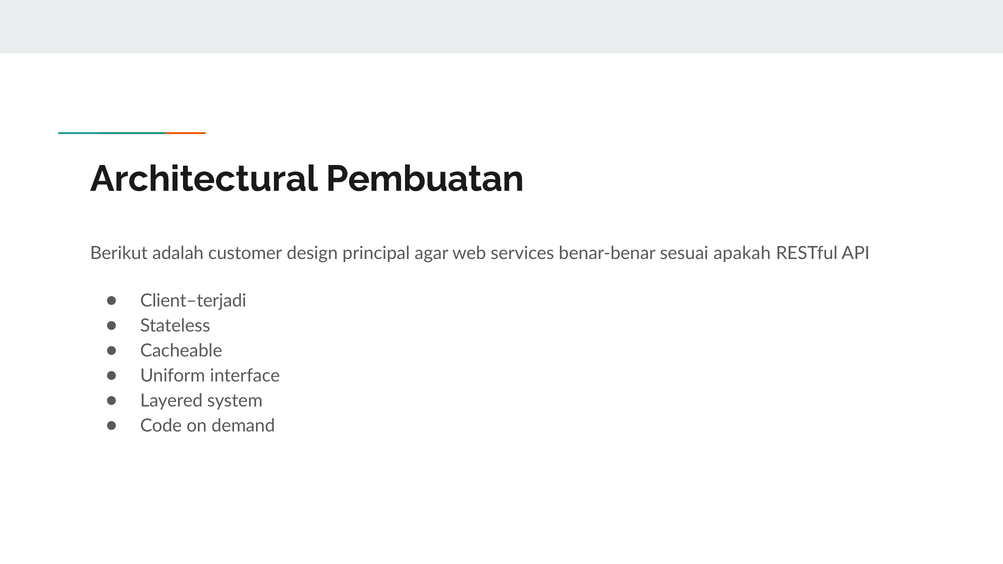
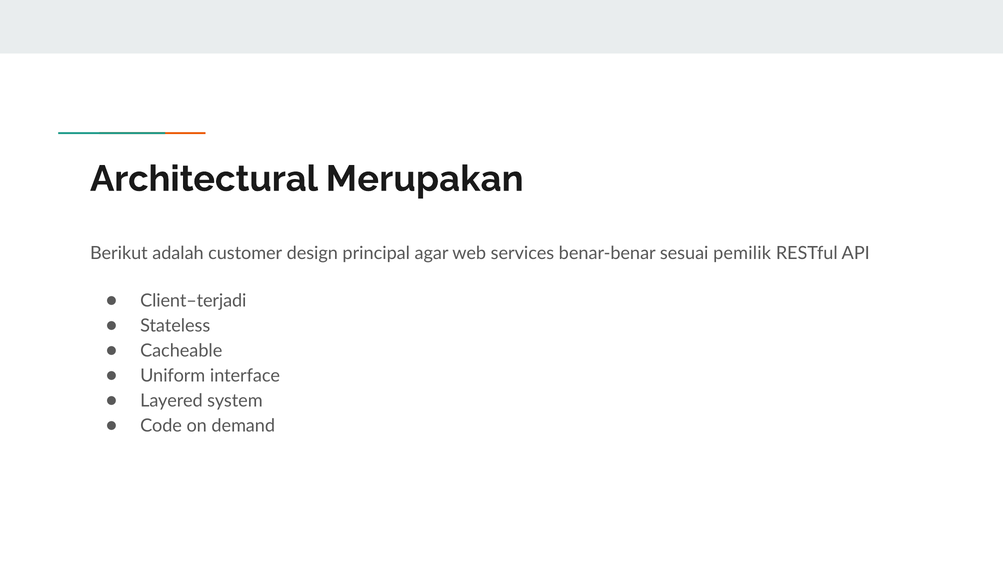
Pembuatan: Pembuatan -> Merupakan (425, 179)
apakah: apakah -> pemilik (742, 253)
